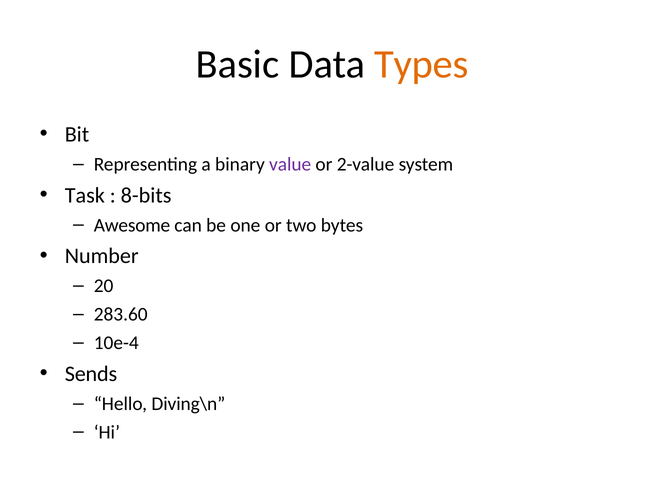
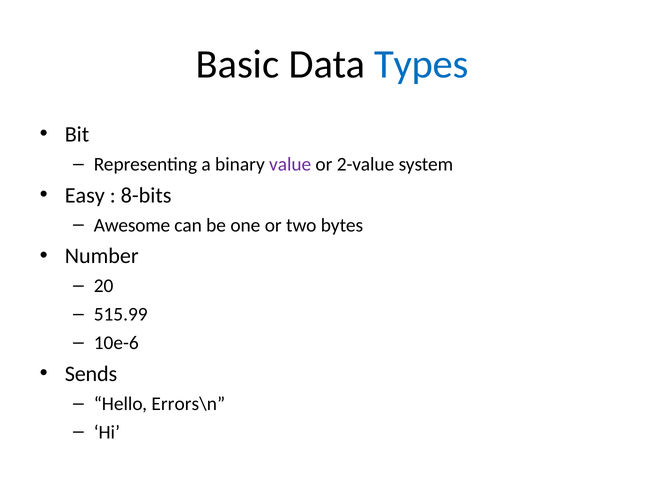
Types colour: orange -> blue (421, 64)
Task: Task -> Easy (85, 195)
283.60: 283.60 -> 515.99 (121, 314)
10e-4: 10e-4 -> 10e-6 (116, 343)
Diving\n: Diving\n -> Errors\n (188, 404)
